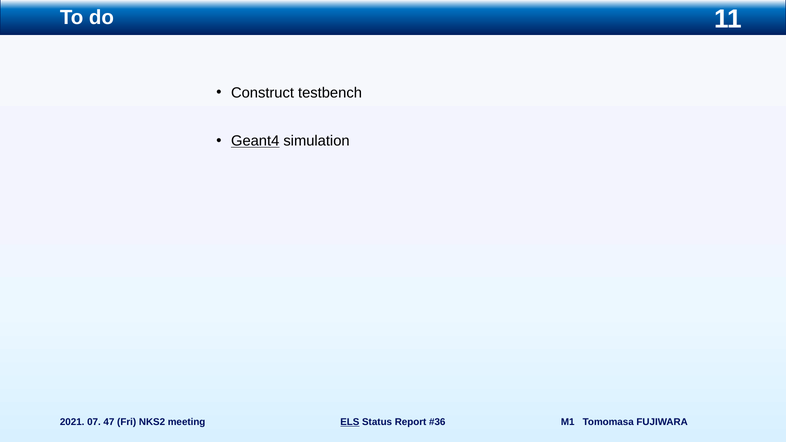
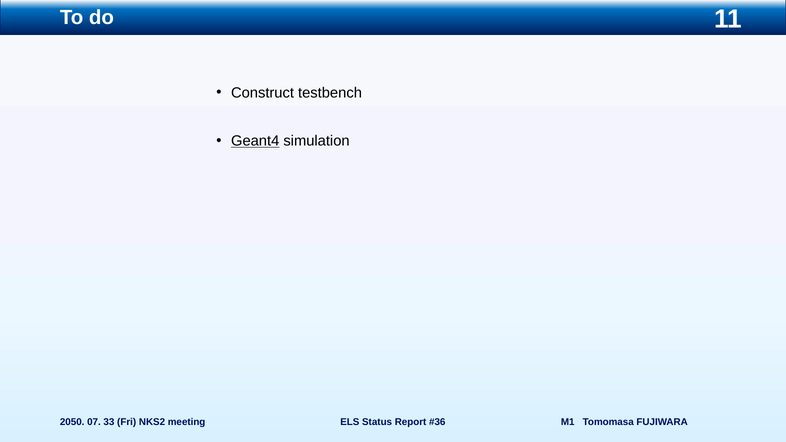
2021: 2021 -> 2050 (72, 422)
47: 47 -> 33 (109, 422)
ELS underline: present -> none (350, 422)
